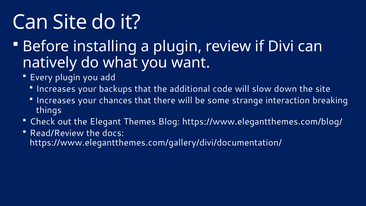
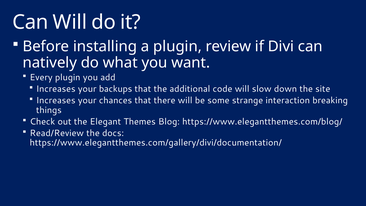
Can Site: Site -> Will (70, 22)
